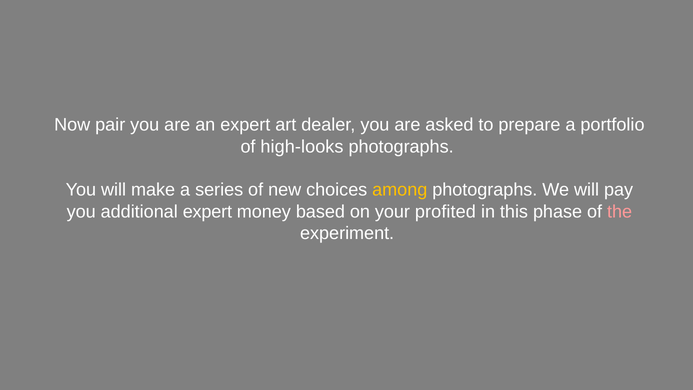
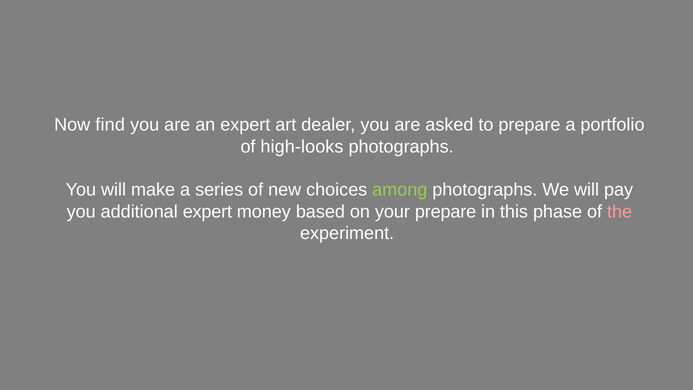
pair: pair -> find (110, 125)
among colour: yellow -> light green (400, 190)
your profited: profited -> prepare (446, 212)
